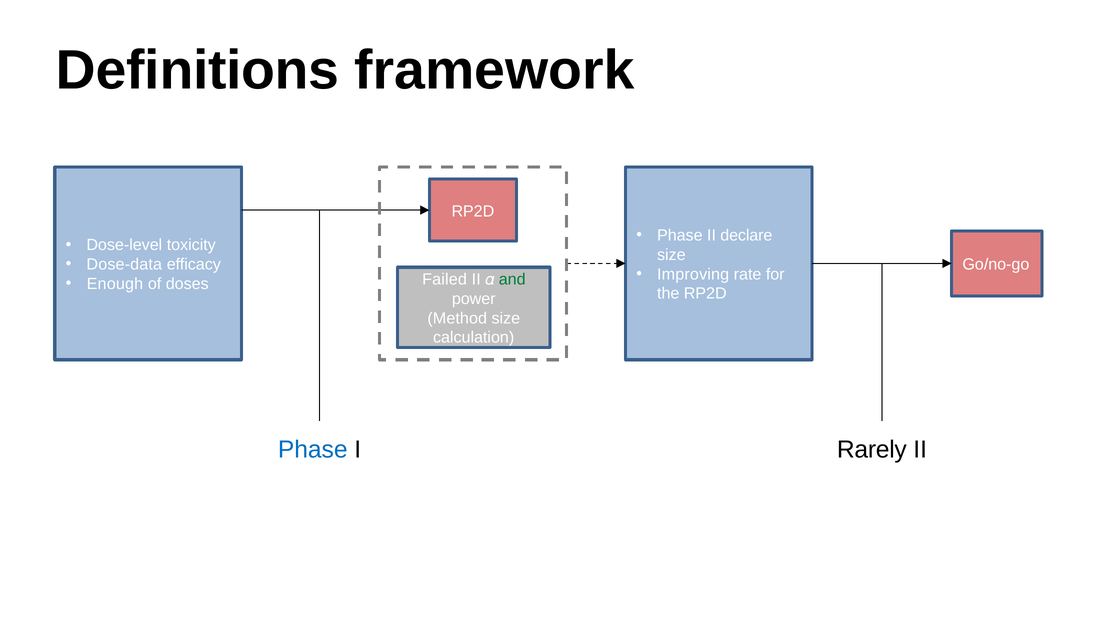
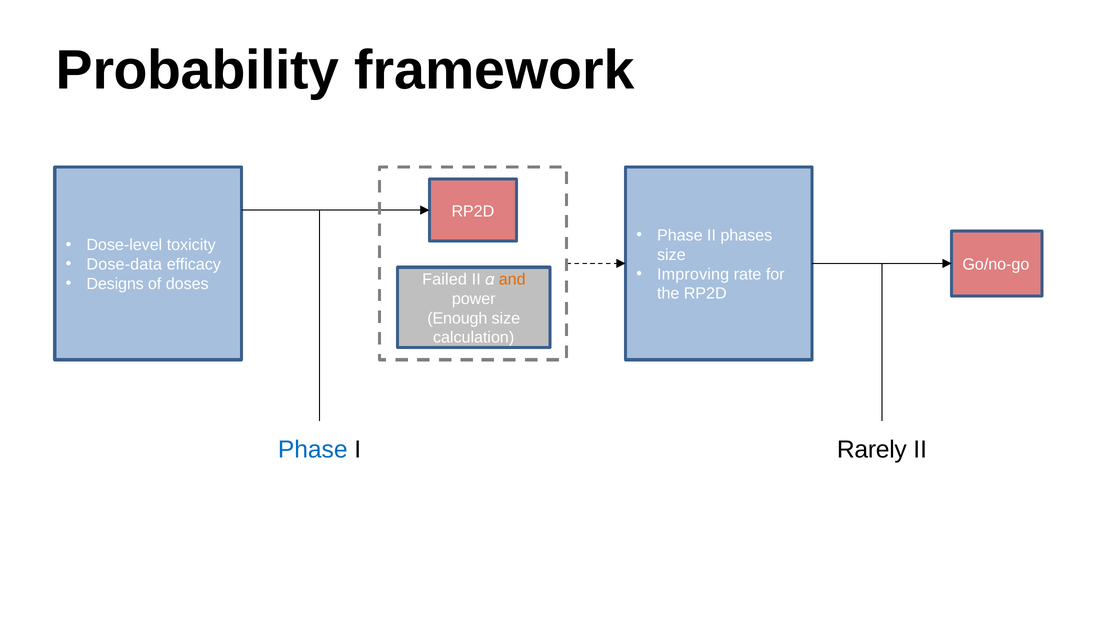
Definitions: Definitions -> Probability (198, 70)
declare: declare -> phases (746, 235)
and colour: green -> orange (512, 279)
Enough: Enough -> Designs (115, 284)
Method: Method -> Enough (457, 318)
